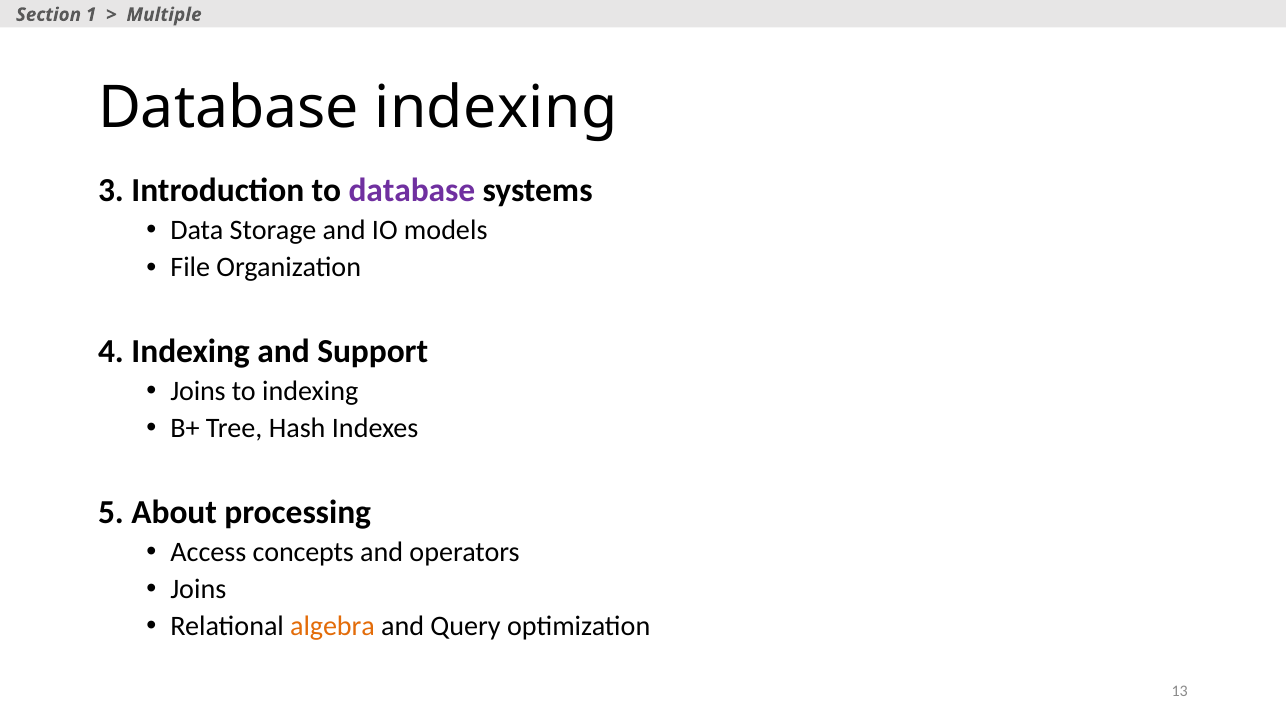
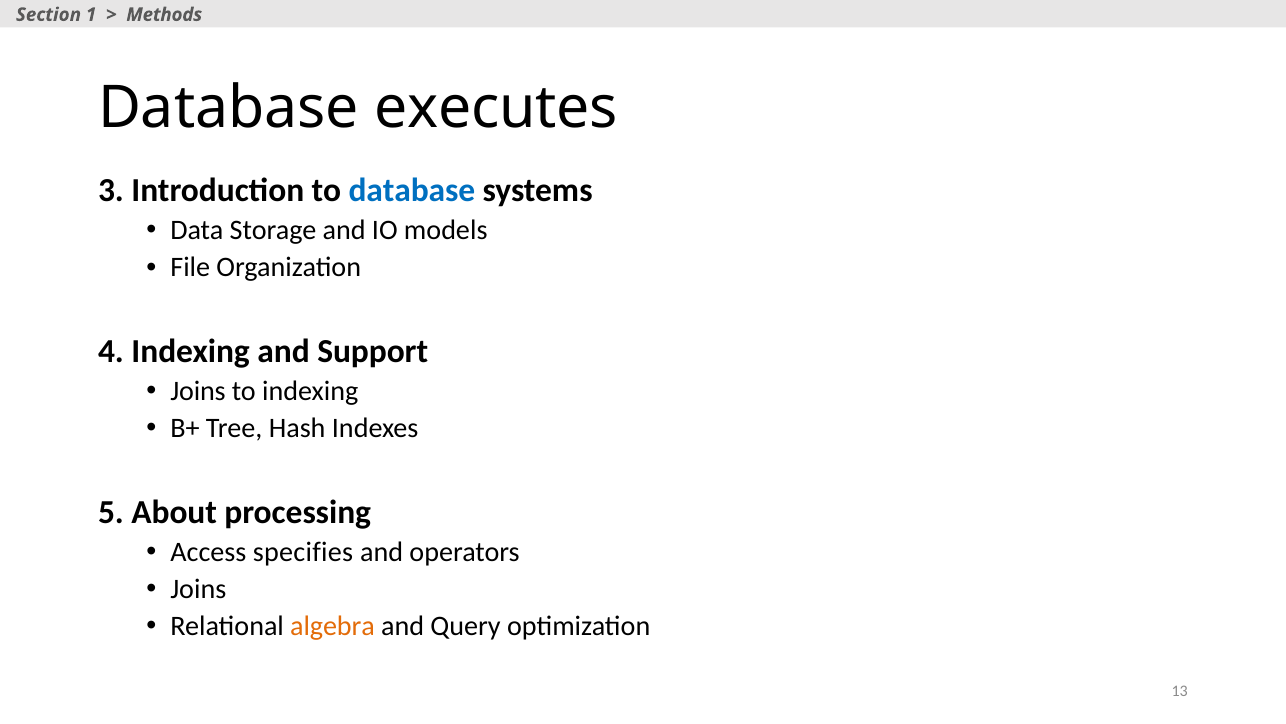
Multiple: Multiple -> Methods (164, 15)
Database indexing: indexing -> executes (496, 108)
database colour: purple -> blue (412, 190)
concepts: concepts -> specifies (303, 552)
